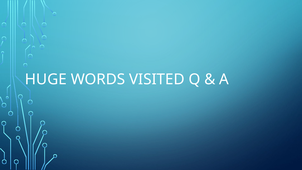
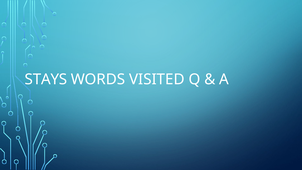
HUGE: HUGE -> STAYS (46, 79)
